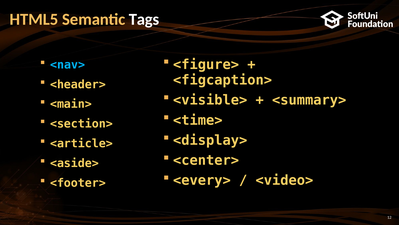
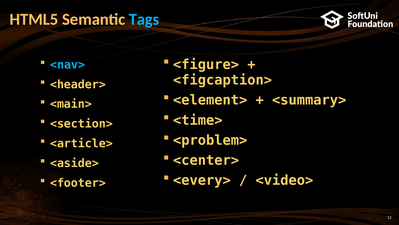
Tags colour: white -> light blue (144, 19)
<visible>: <visible> -> <element> (210, 100)
<display>: <display> -> <problem> (210, 140)
